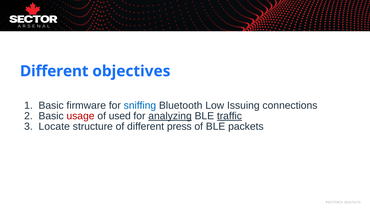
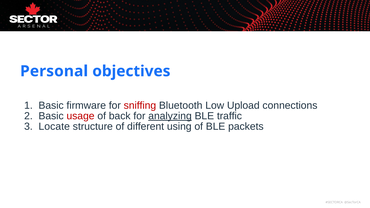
Different: Different -> Personal (54, 71)
sniffing colour: blue -> red (140, 106)
Issuing: Issuing -> Upload (243, 106)
used: used -> back (120, 116)
traffic underline: present -> none (229, 116)
press: press -> using (179, 126)
